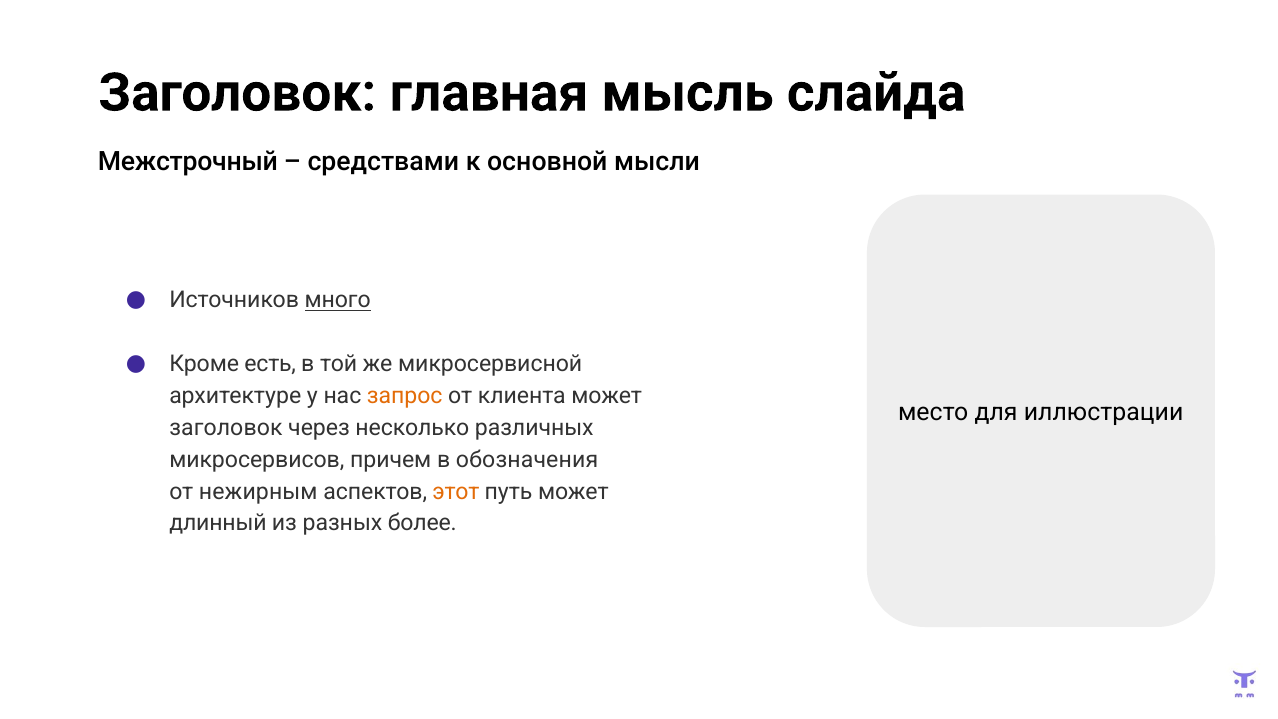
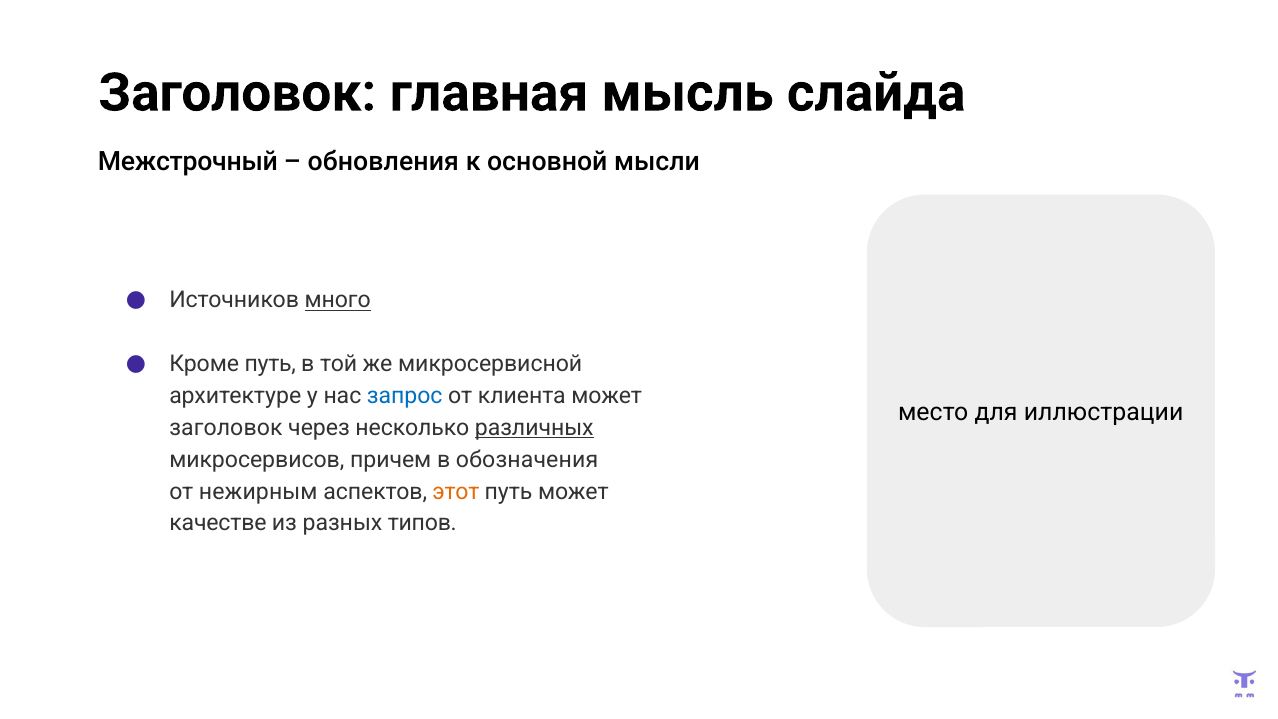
средствами: средствами -> обновления (383, 162)
Кроме есть: есть -> путь (270, 364)
запрос colour: orange -> blue (405, 396)
различных underline: none -> present (534, 428)
длинный: длинный -> качестве (218, 523)
более: более -> типов (422, 523)
